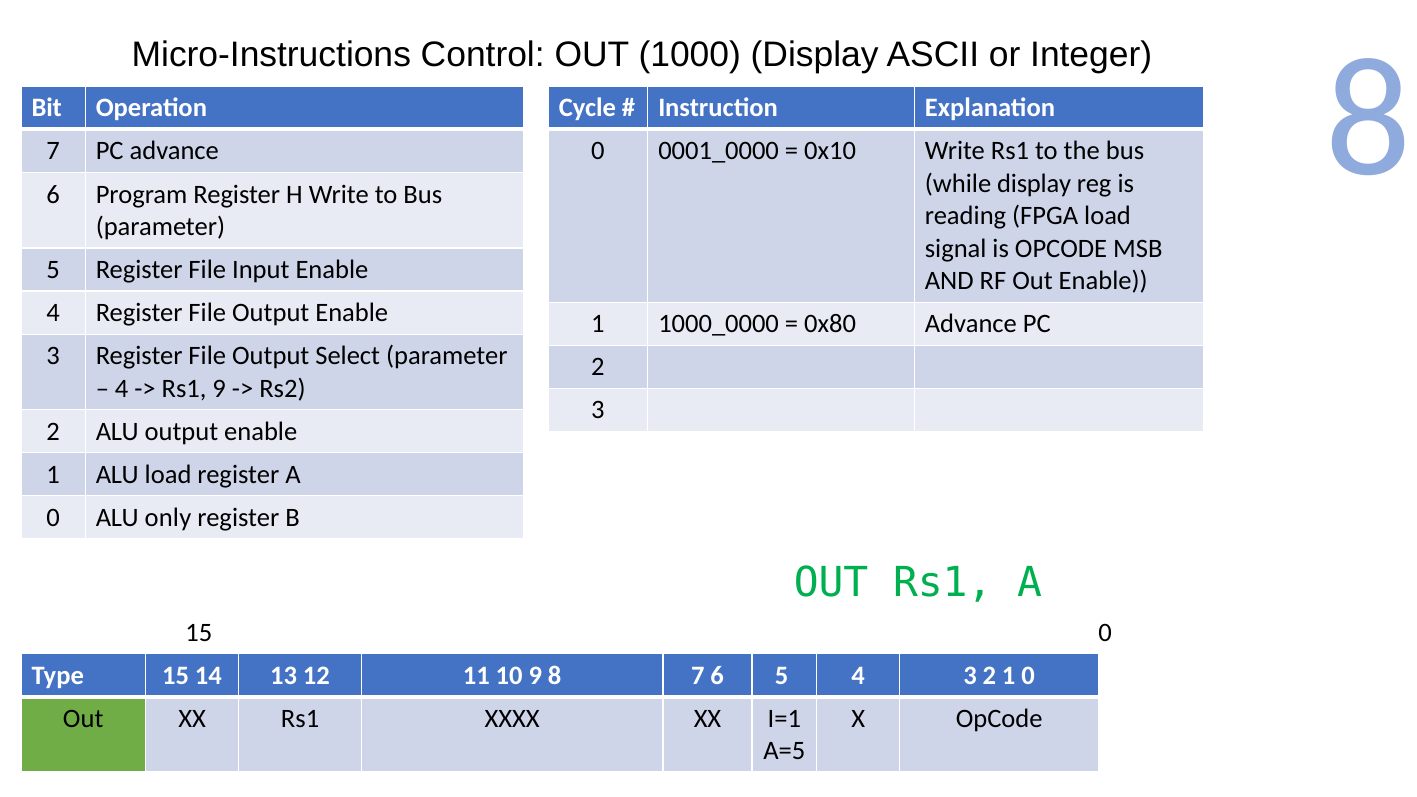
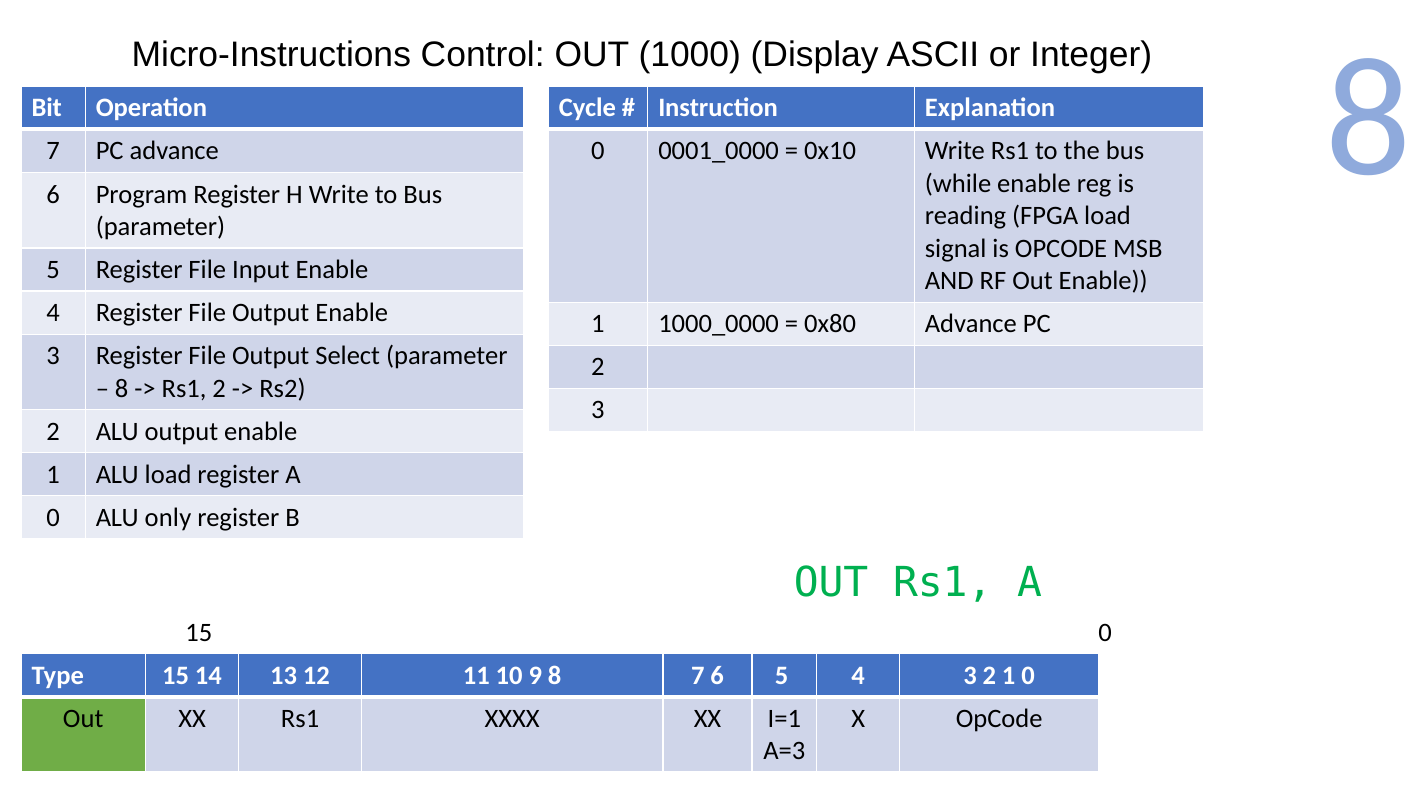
while display: display -> enable (1034, 184)
4: 4 -> 8 (122, 388)
Rs1 9: 9 -> 2 (219, 388)
A=5: A=5 -> A=3 (784, 751)
